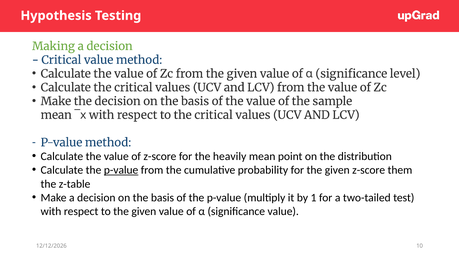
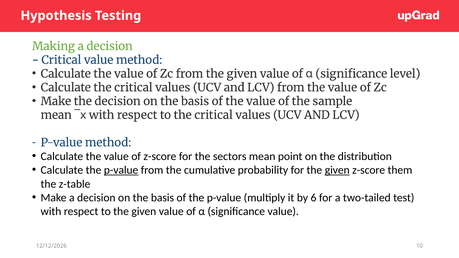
heavily: heavily -> sectors (230, 156)
given underline: none -> present (337, 170)
1: 1 -> 6 (314, 198)
